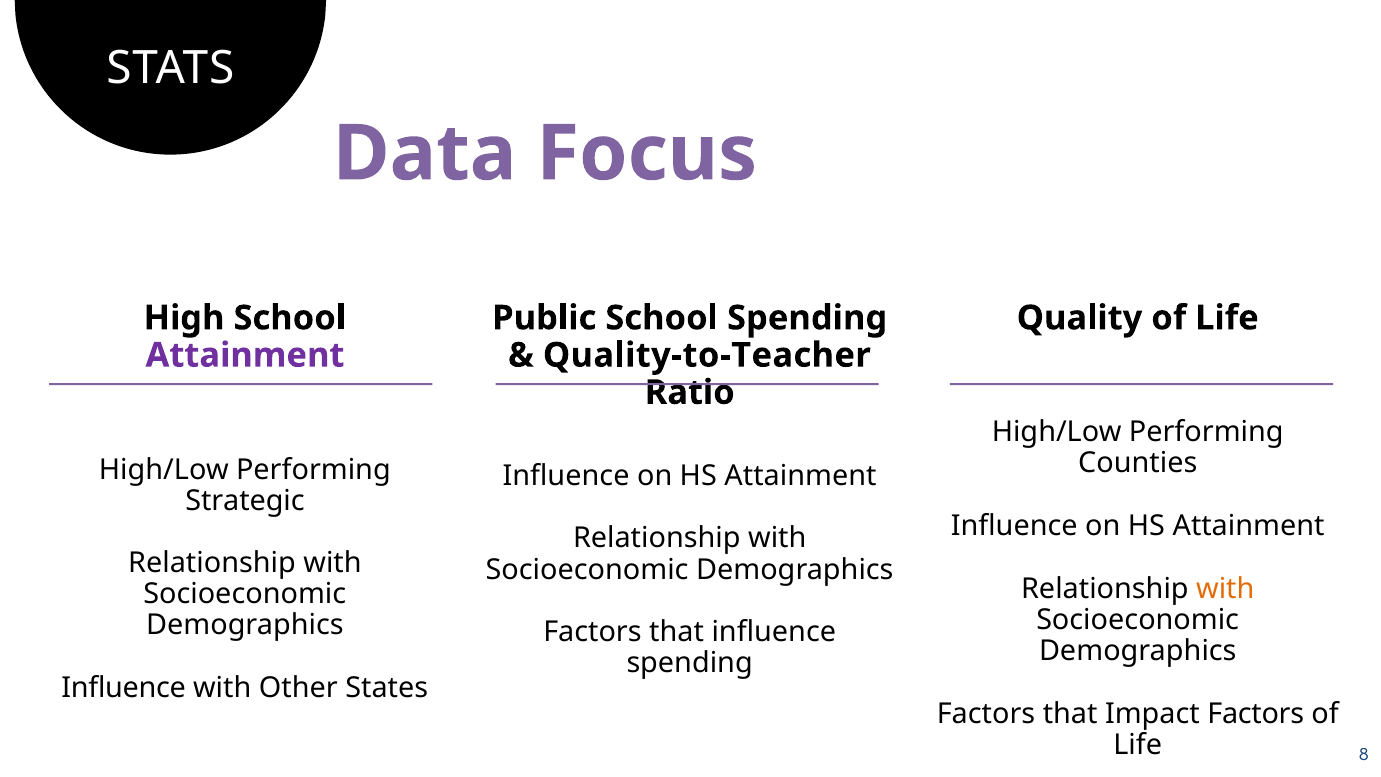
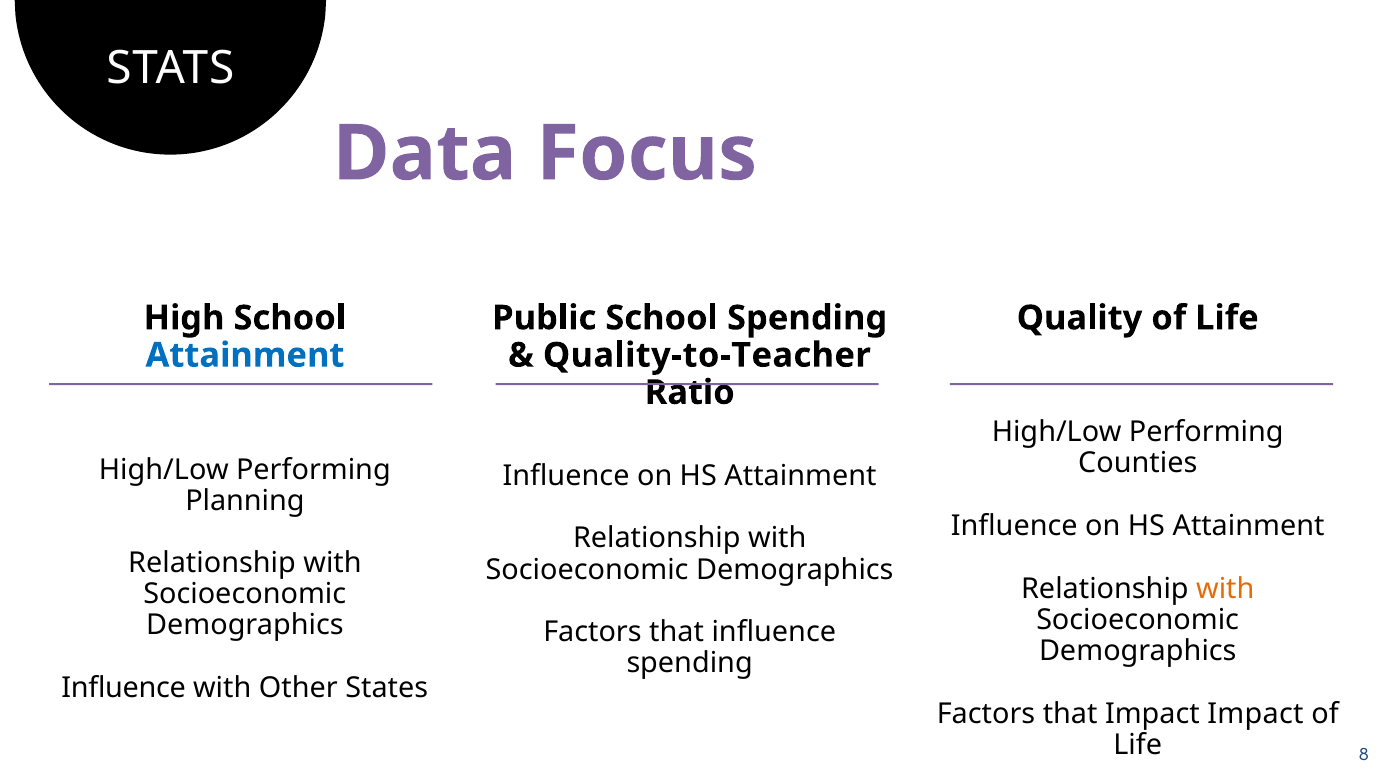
Attainment colour: purple -> blue (245, 355)
Strategic: Strategic -> Planning (245, 500)
Impact Factors: Factors -> Impact (1255, 713)
